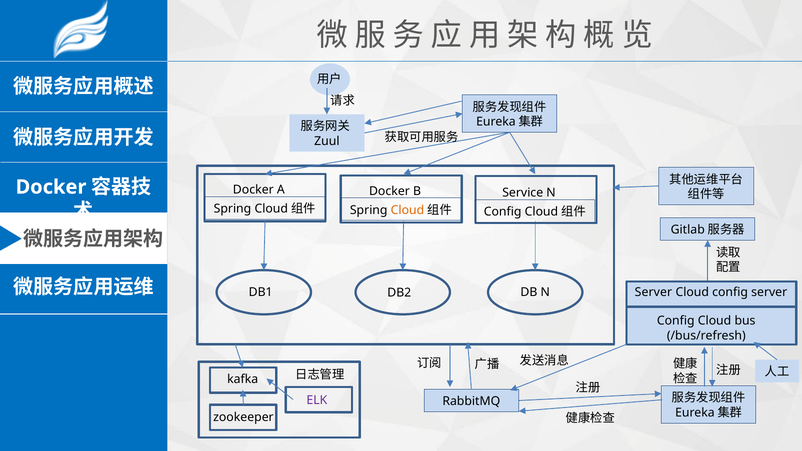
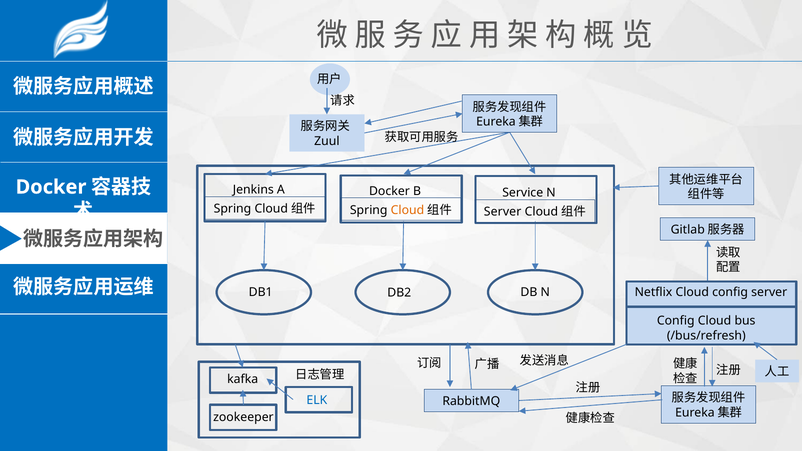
Docker: Docker -> Jenkins (253, 190)
Config: Config -> Server (503, 212)
Server: Server -> Netflix (653, 292)
ELK colour: purple -> blue (317, 401)
